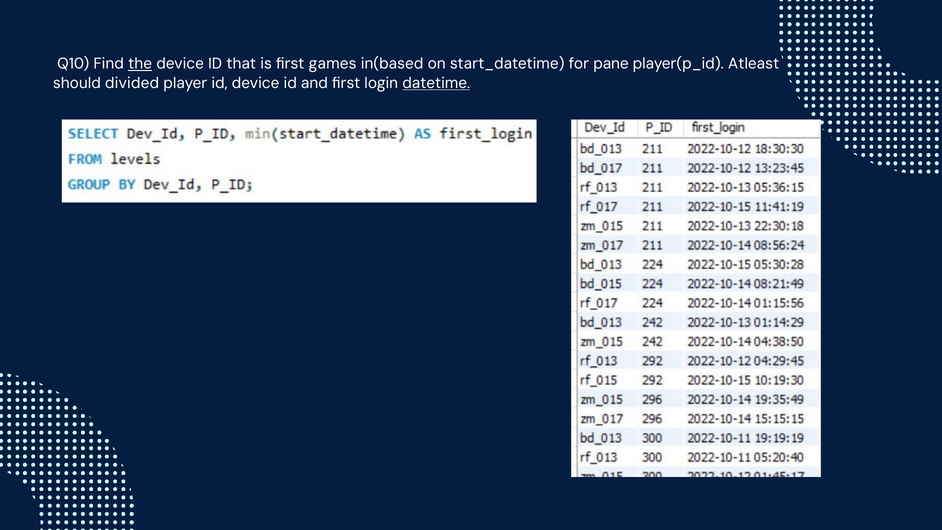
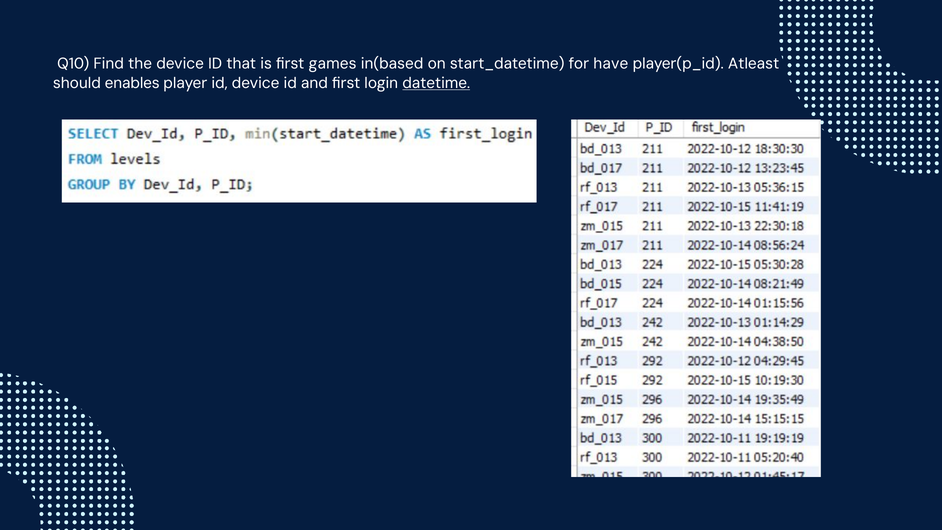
the underline: present -> none (140, 64)
pane: pane -> have (611, 64)
divided: divided -> enables (132, 83)
